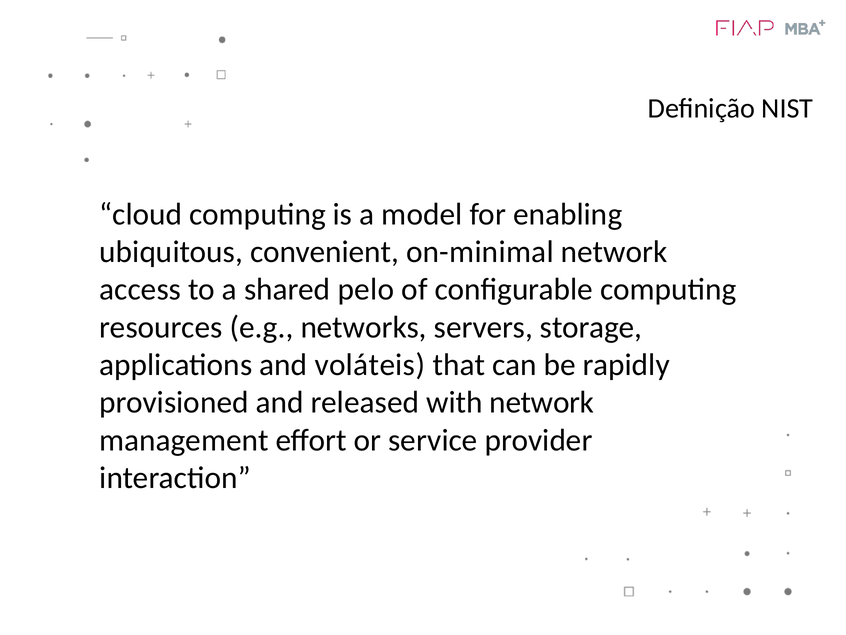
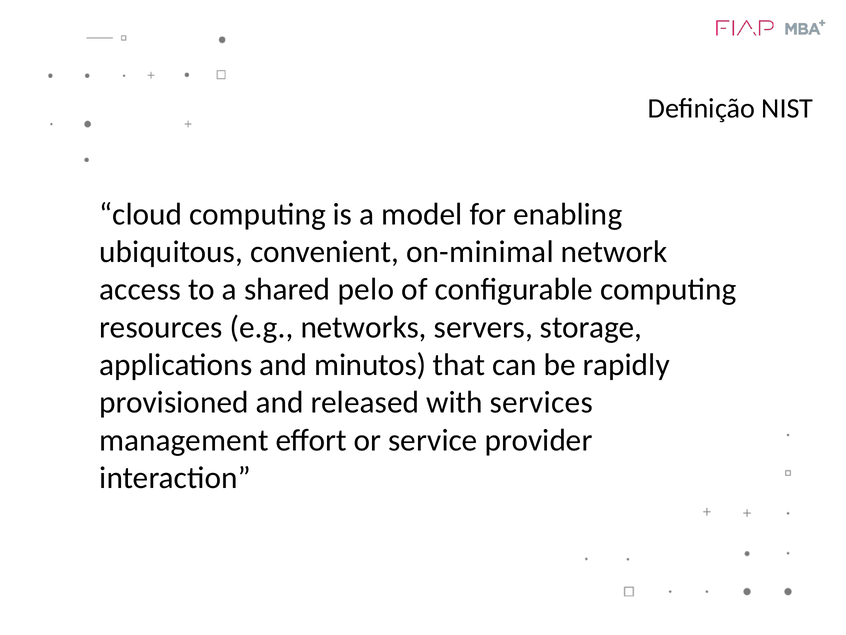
voláteis: voláteis -> minutos (370, 365)
with network: network -> services (541, 403)
